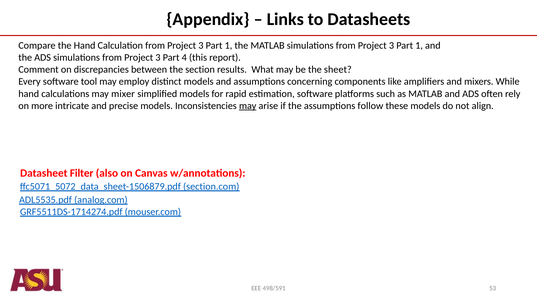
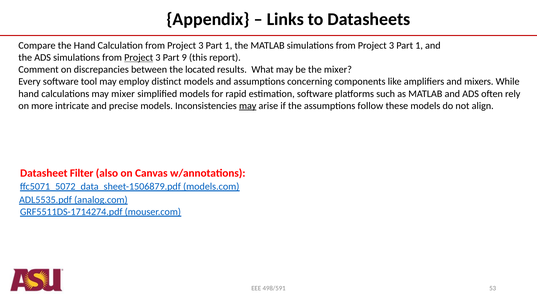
Project underline: none -> present (139, 57)
4: 4 -> 9 (184, 57)
section: section -> located (200, 70)
the sheet: sheet -> mixer (338, 70)
section.com: section.com -> models.com (211, 186)
